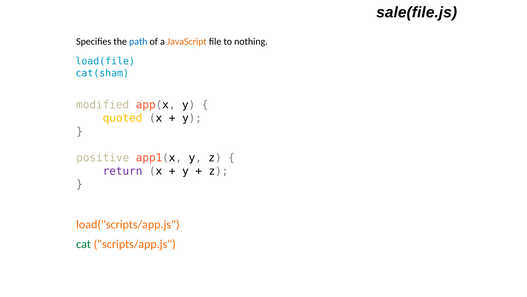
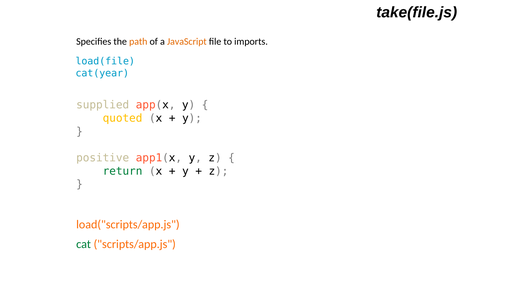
sale(file.js: sale(file.js -> take(file.js (417, 12)
path colour: blue -> orange (138, 41)
nothing: nothing -> imports (251, 41)
cat(sham: cat(sham -> cat(year (102, 73)
modified: modified -> supplied (103, 105)
return colour: purple -> green (123, 171)
